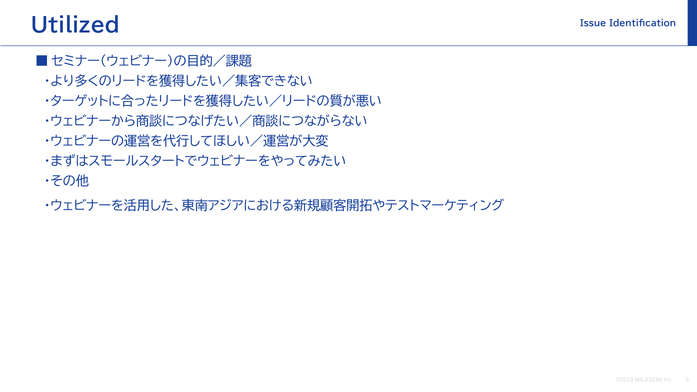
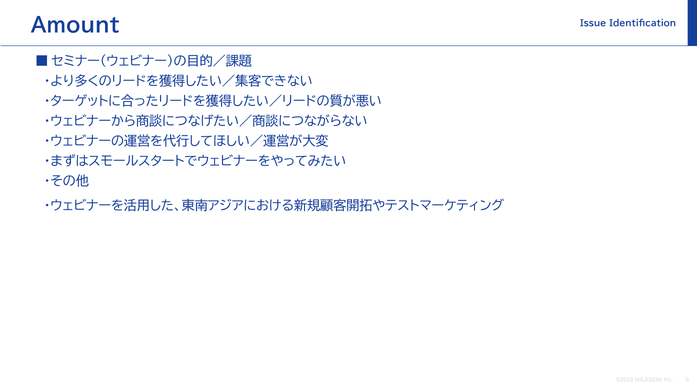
Utilized: Utilized -> Amount (75, 26)
